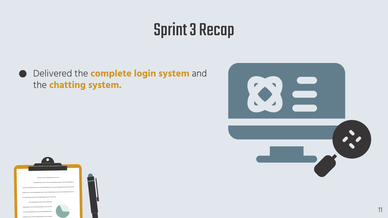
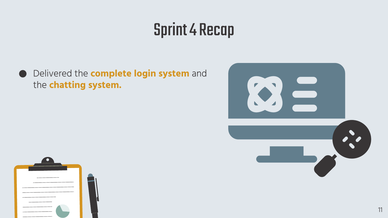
3: 3 -> 4 (193, 29)
